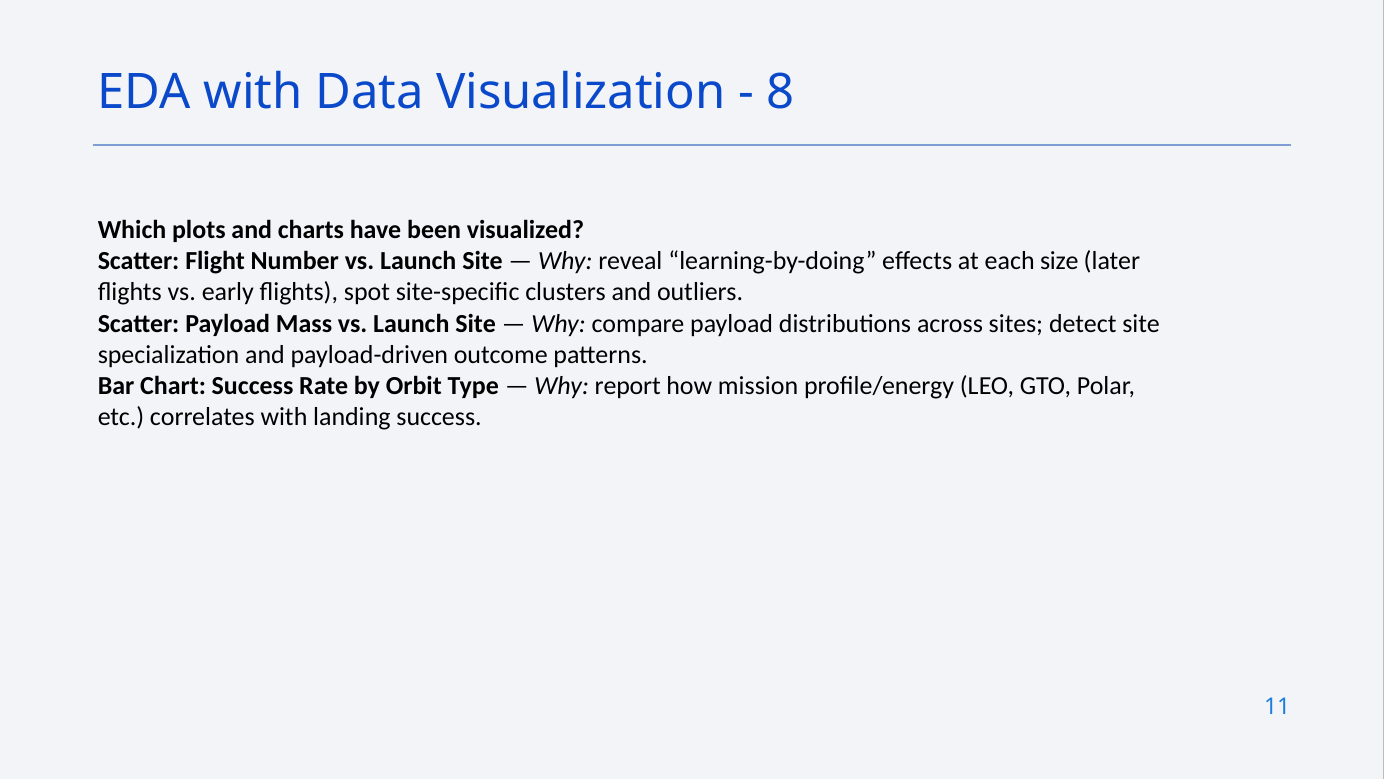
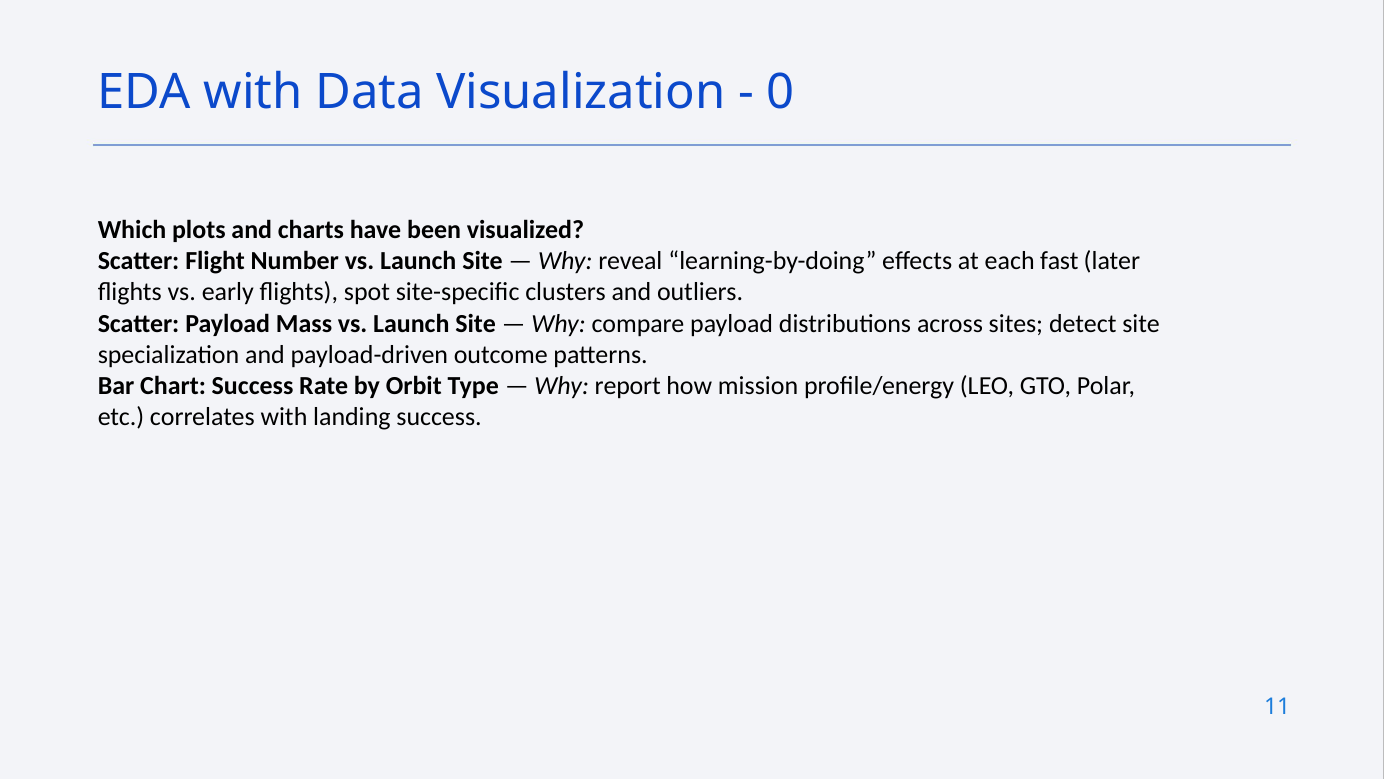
8: 8 -> 0 (781, 92)
size: size -> fast (1059, 261)
